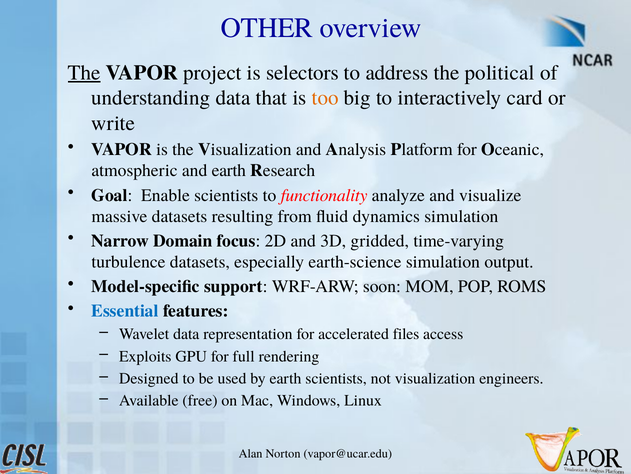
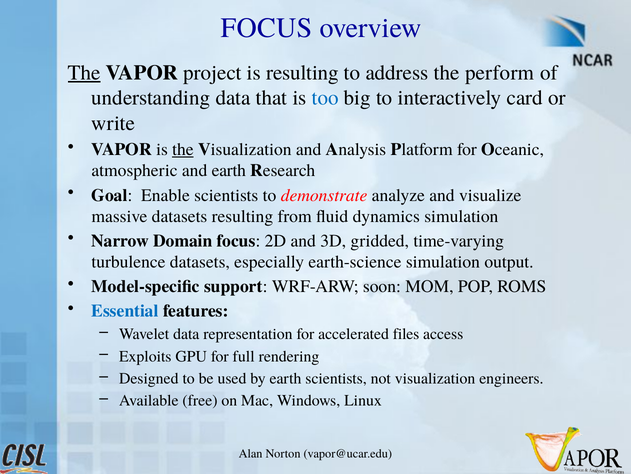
OTHER: OTHER -> FOCUS (267, 28)
is selectors: selectors -> resulting (302, 72)
political: political -> perform (500, 72)
too colour: orange -> blue (325, 98)
the underline: none -> present (183, 149)
functionality: functionality -> demonstrate (324, 195)
